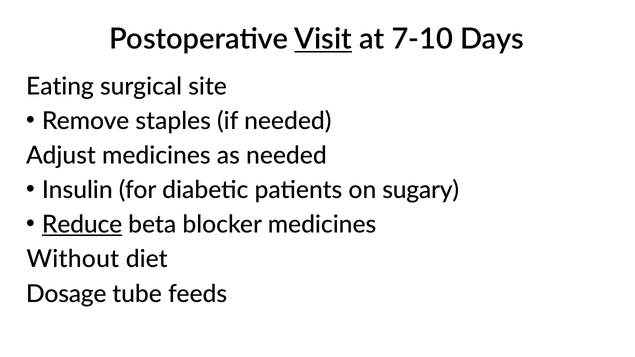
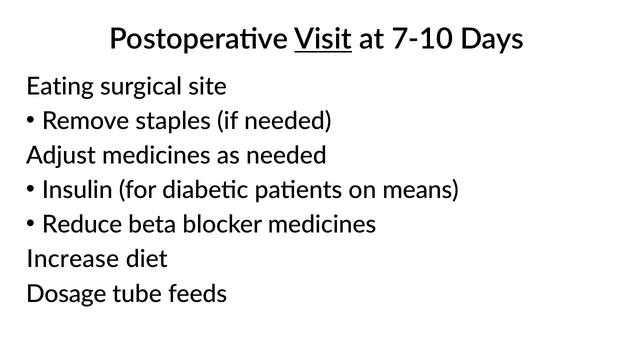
sugary: sugary -> means (421, 190)
Reduce underline: present -> none (82, 225)
Without: Without -> Increase (73, 259)
